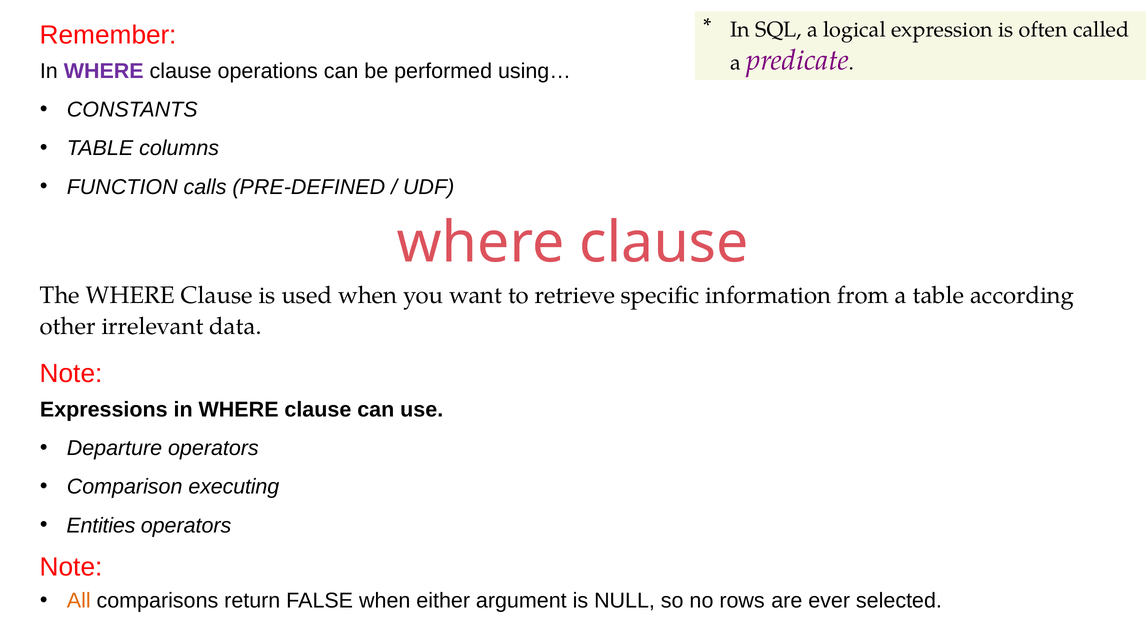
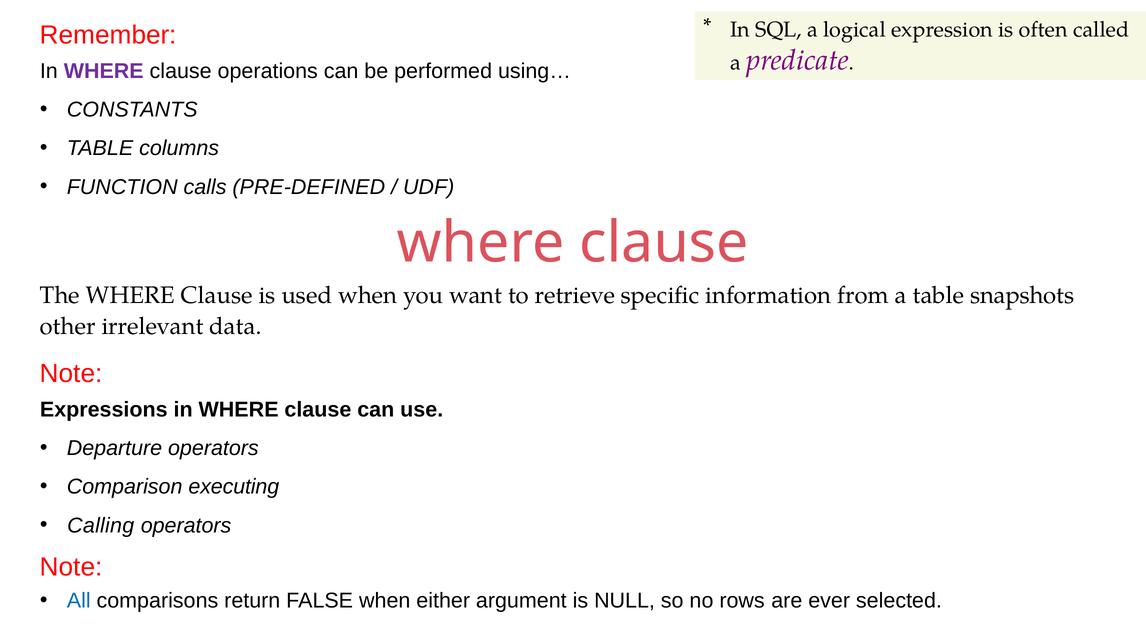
according: according -> snapshots (1022, 296)
Entities: Entities -> Calling (101, 526)
All colour: orange -> blue (79, 601)
